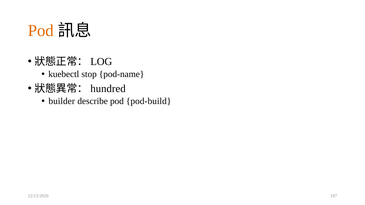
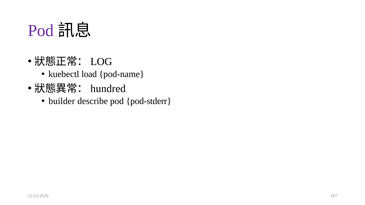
Pod colour: orange -> purple (41, 31)
stop: stop -> load (89, 74)
pod-build: pod-build -> pod-stderr (149, 101)
